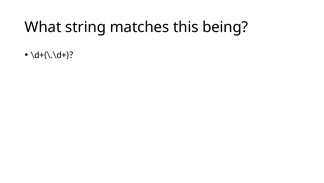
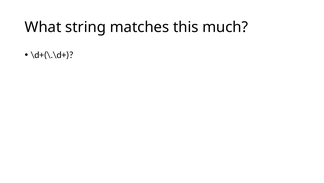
being: being -> much (225, 27)
